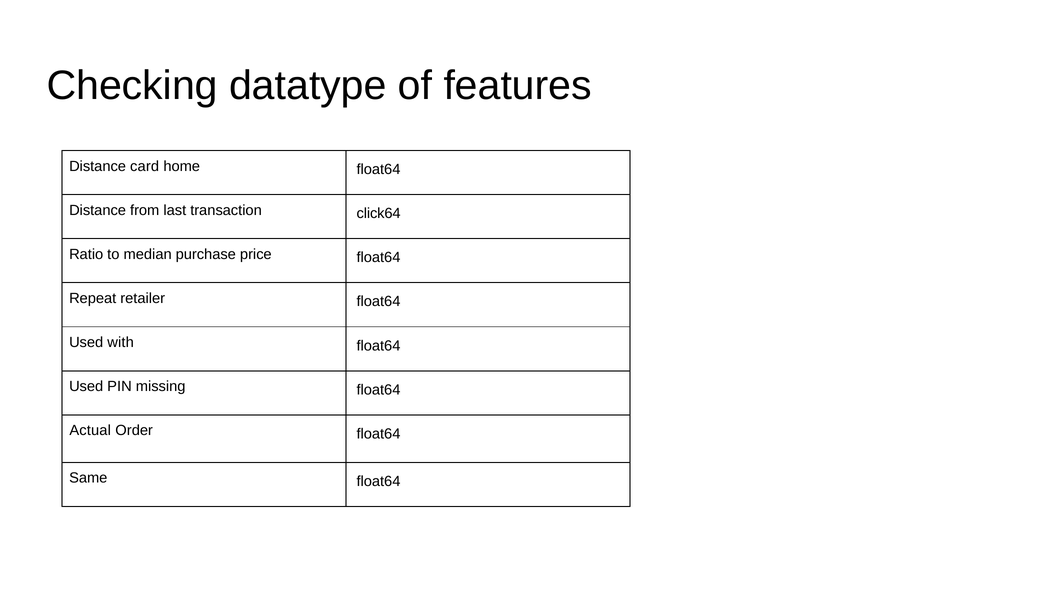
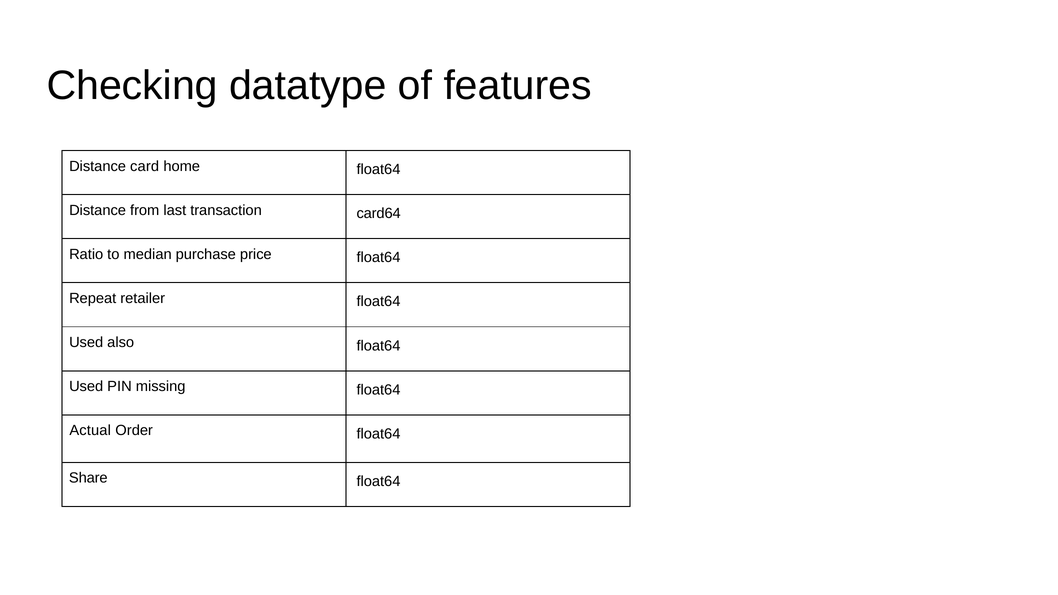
click64: click64 -> card64 (379, 214)
with: with -> also (121, 343)
Same: Same -> Share (88, 478)
